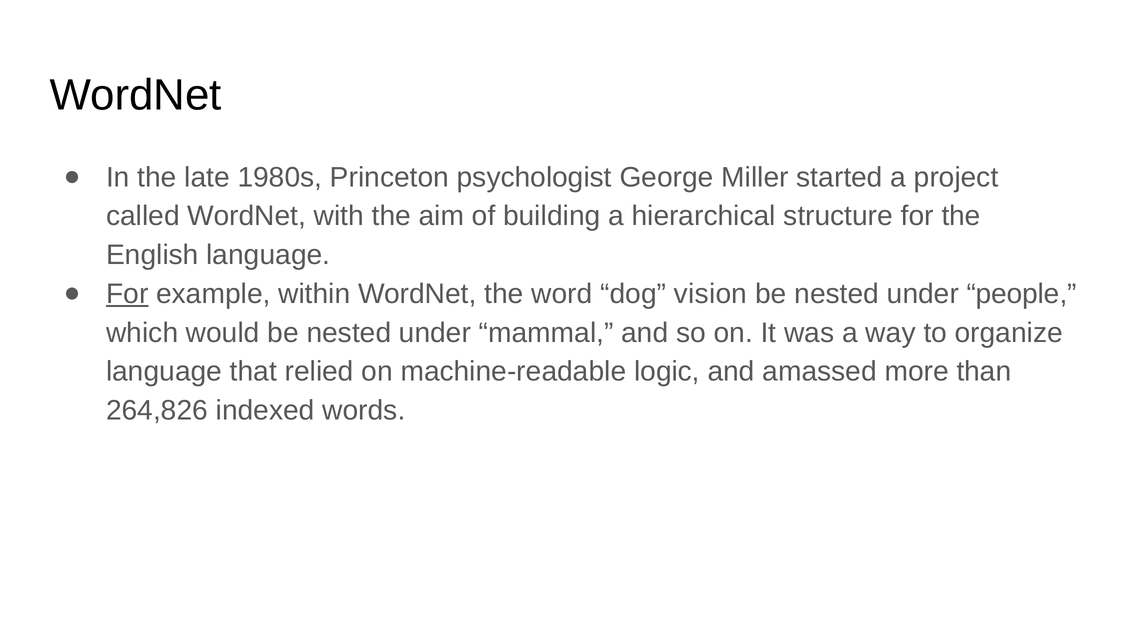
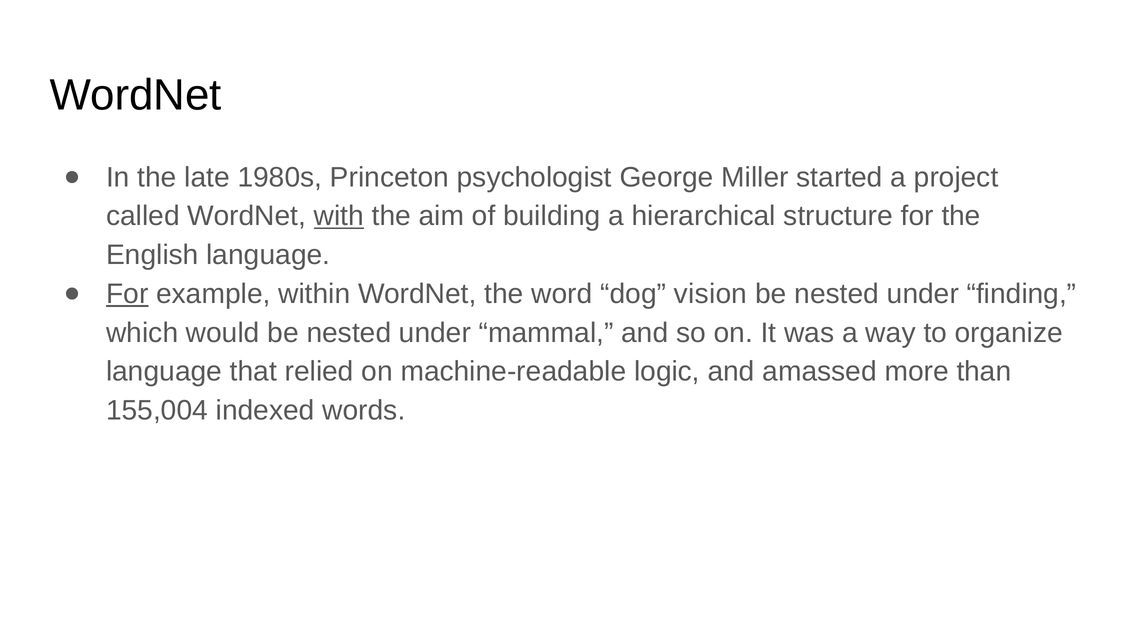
with underline: none -> present (339, 216)
people: people -> finding (1022, 294)
264,826: 264,826 -> 155,004 (157, 411)
